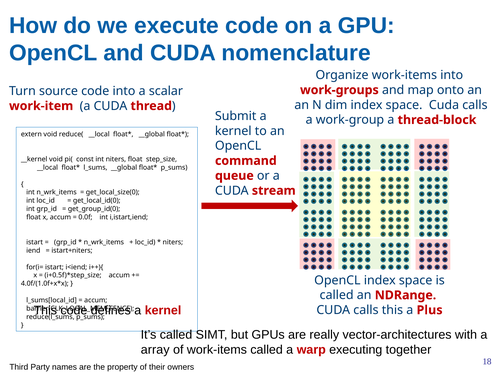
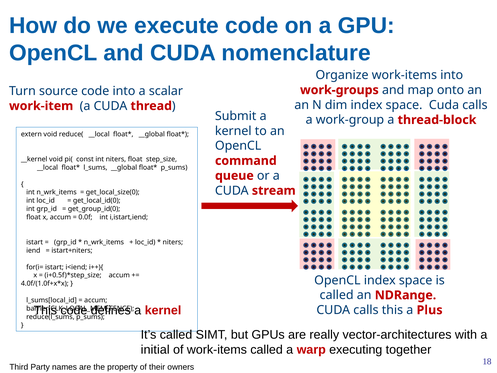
array: array -> initial (155, 350)
